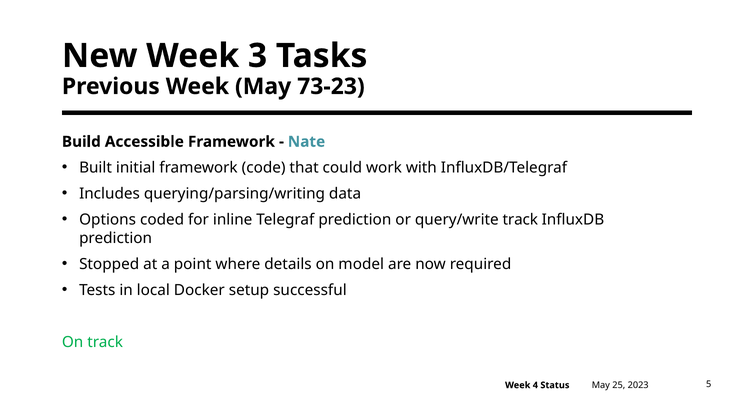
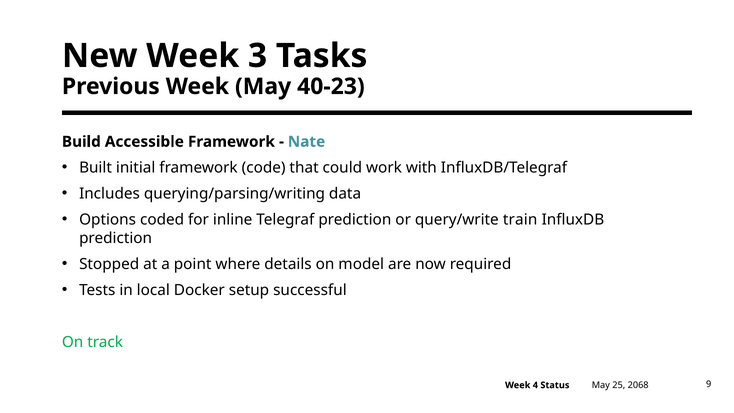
73-23: 73-23 -> 40-23 (331, 86)
query/write track: track -> train (520, 220)
2023: 2023 -> 2068 (638, 385)
5: 5 -> 9 (709, 384)
